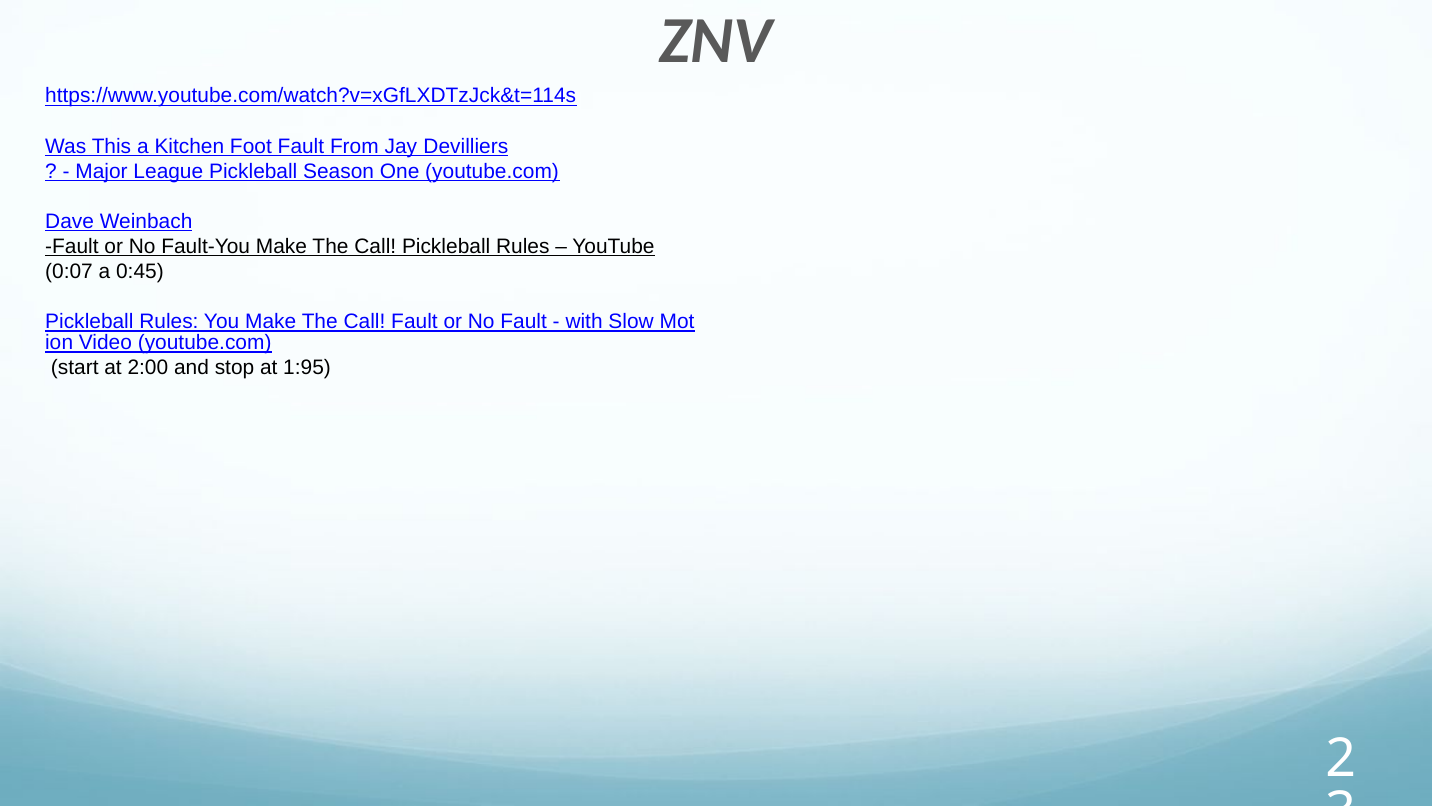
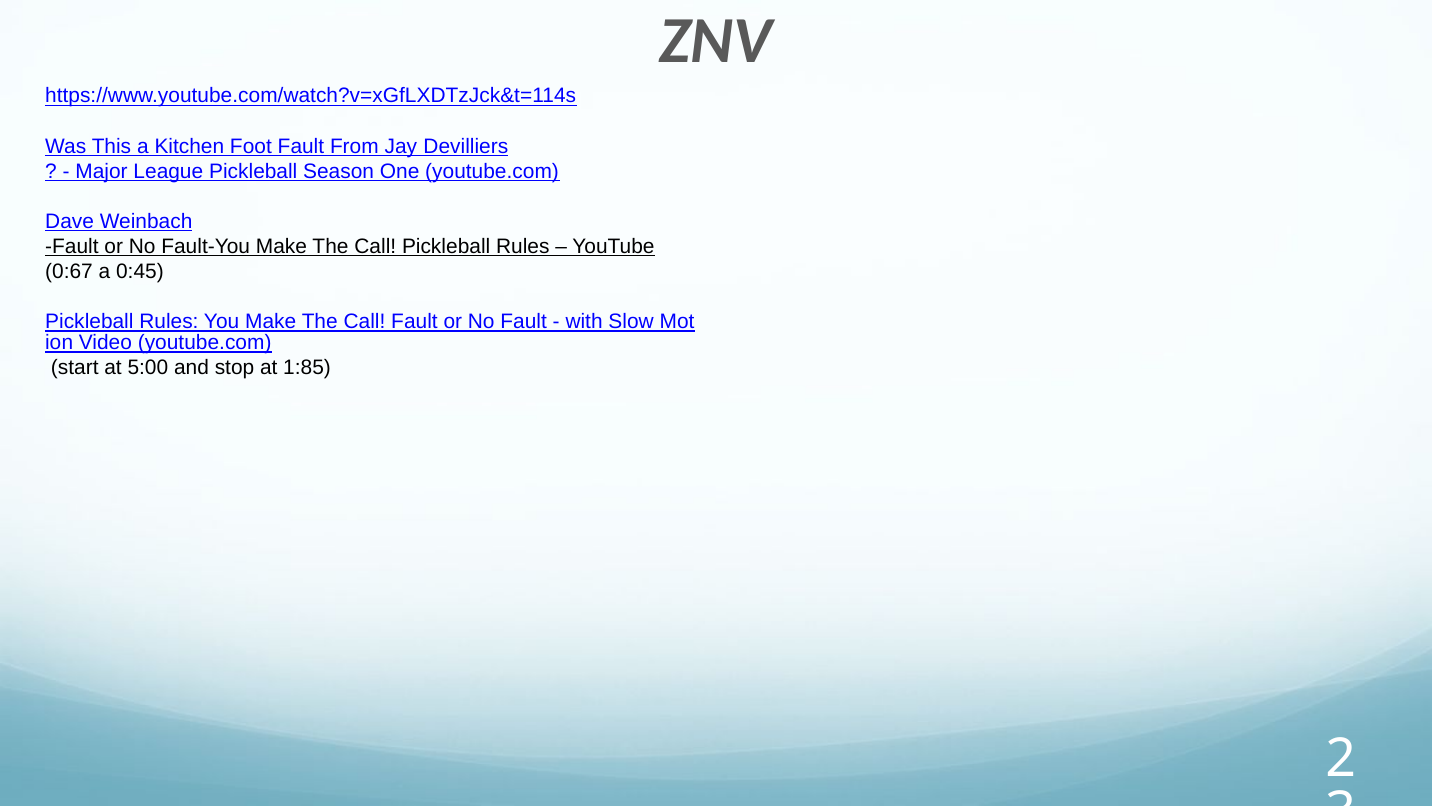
0:07: 0:07 -> 0:67 (69, 271)
2:00: 2:00 -> 5:00 (148, 368)
1:95: 1:95 -> 1:85 (307, 368)
